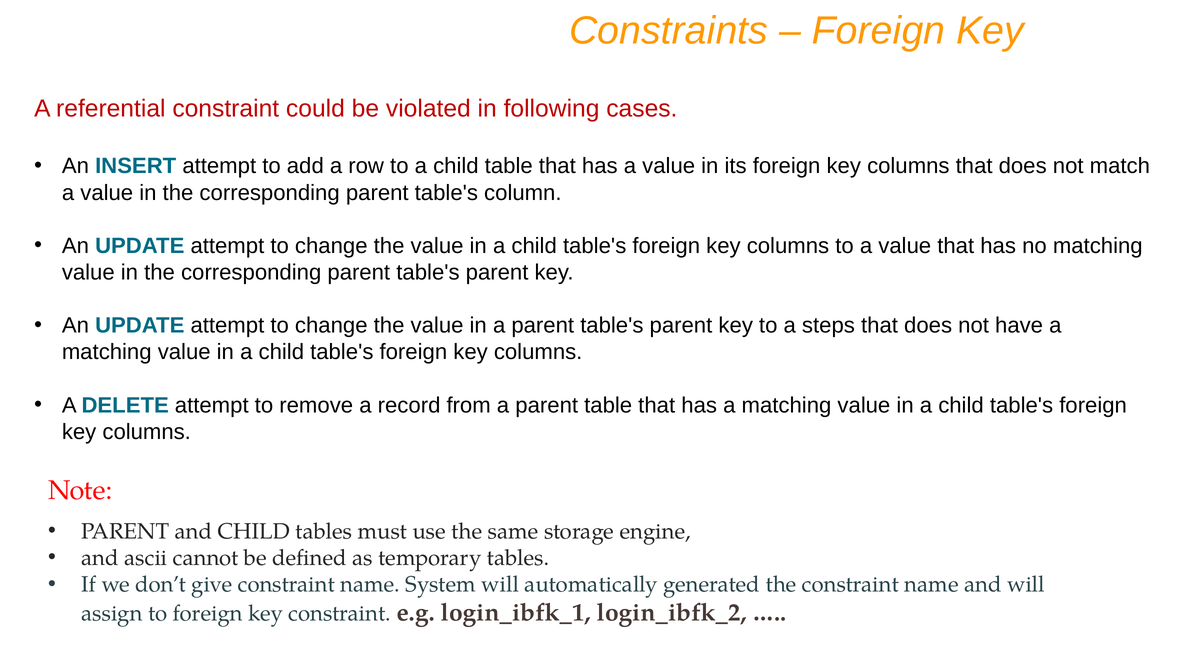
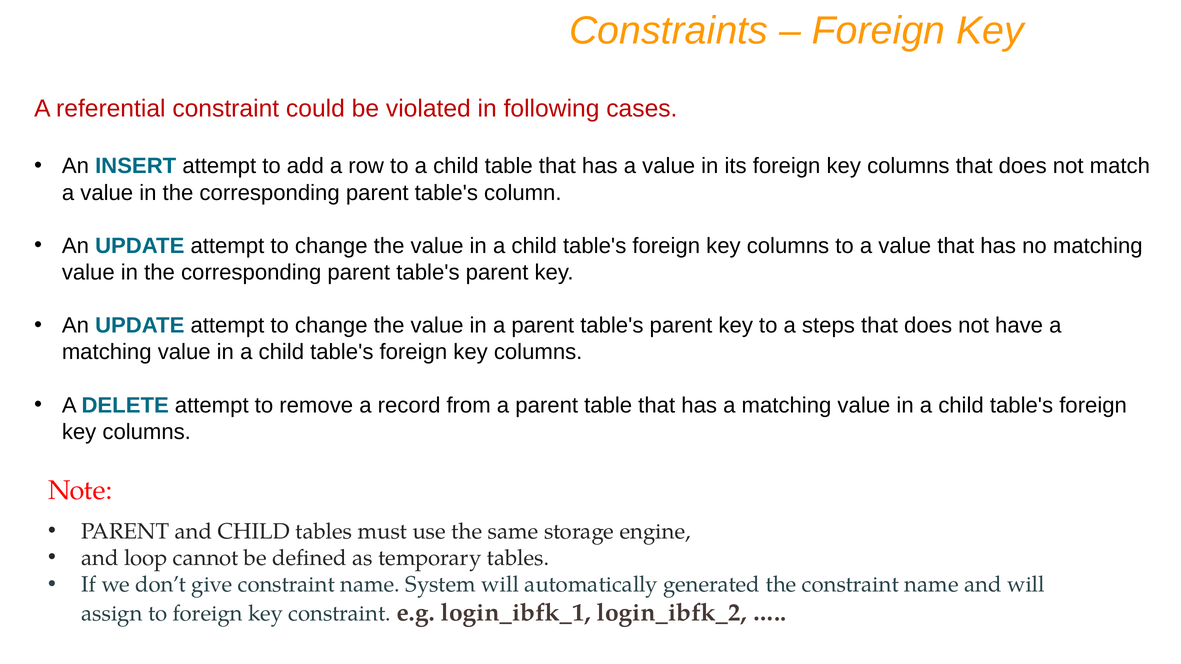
ascii: ascii -> loop (146, 558)
